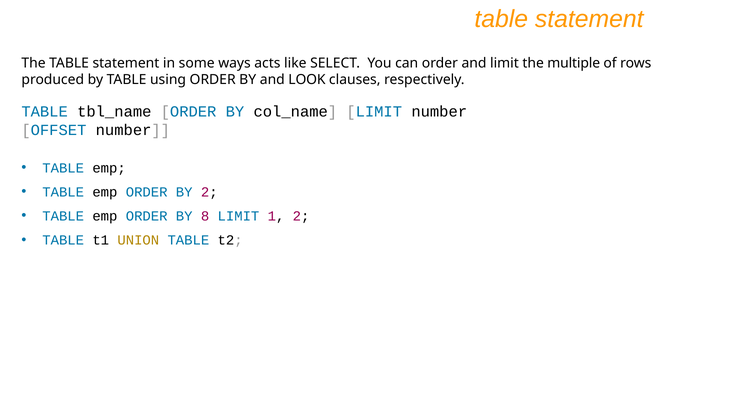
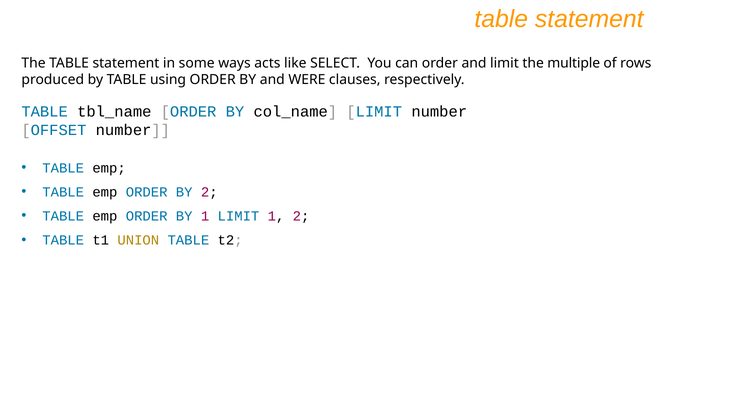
LOOK: LOOK -> WERE (307, 80)
BY 8: 8 -> 1 (205, 216)
